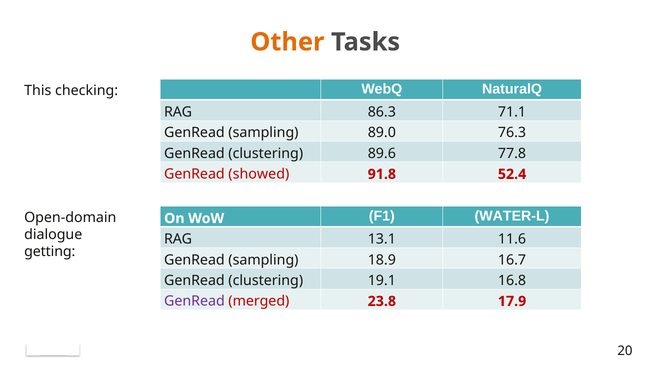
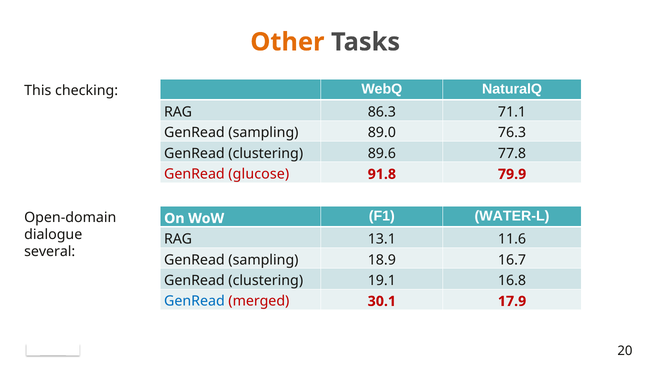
showed: showed -> glucose (259, 174)
52.4: 52.4 -> 79.9 (512, 174)
getting: getting -> several (50, 252)
GenRead colour: purple -> blue (194, 302)
23.8: 23.8 -> 30.1 (382, 302)
